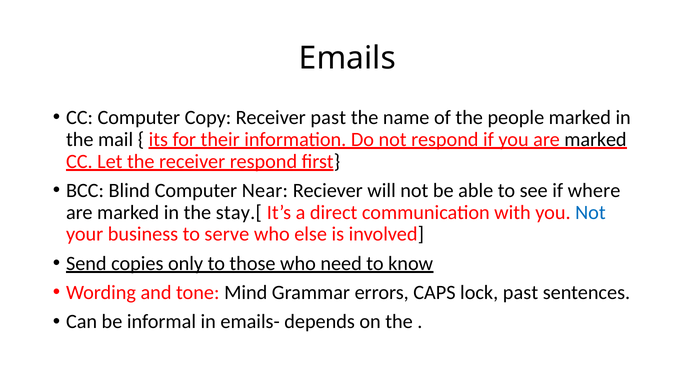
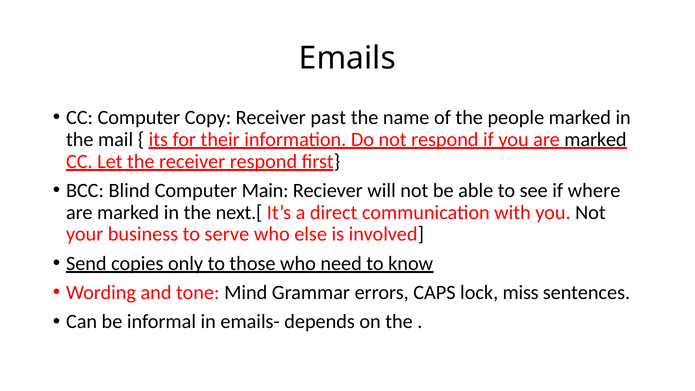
Near: Near -> Main (265, 190)
stay.[: stay.[ -> next.[ (239, 212)
Not colour: blue -> black (590, 212)
lock past: past -> miss (521, 293)
